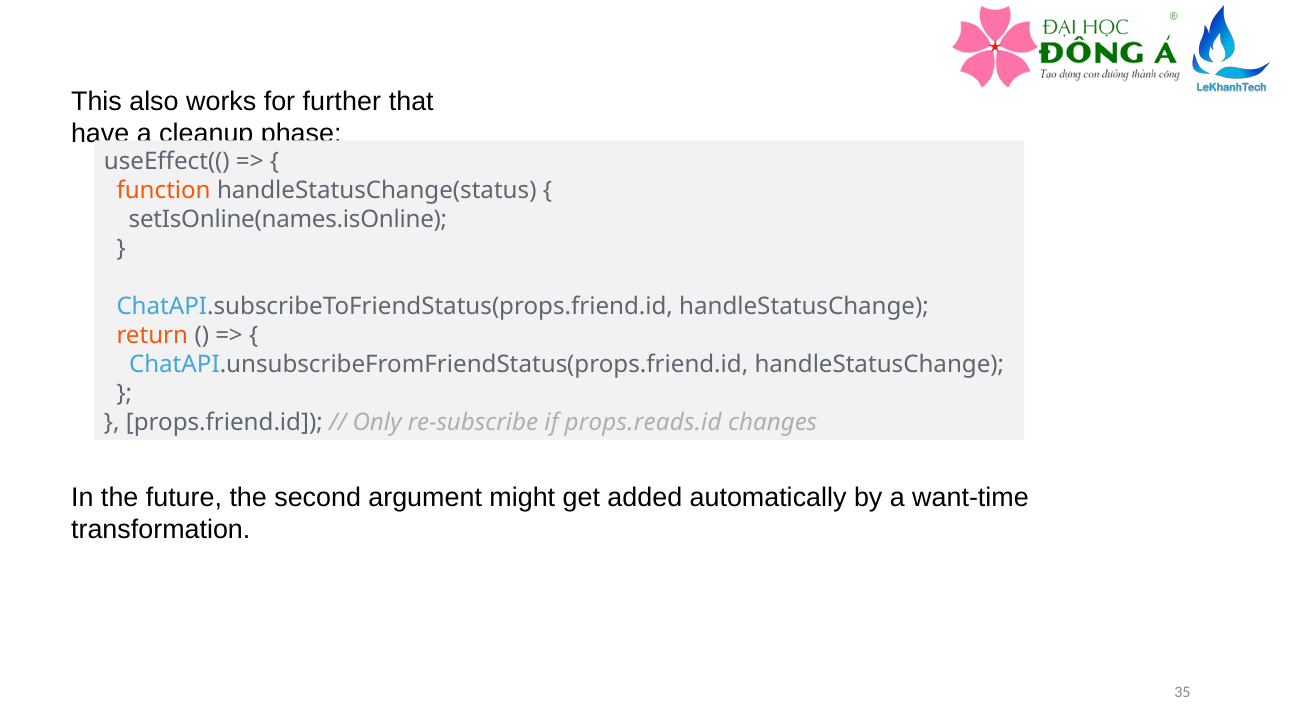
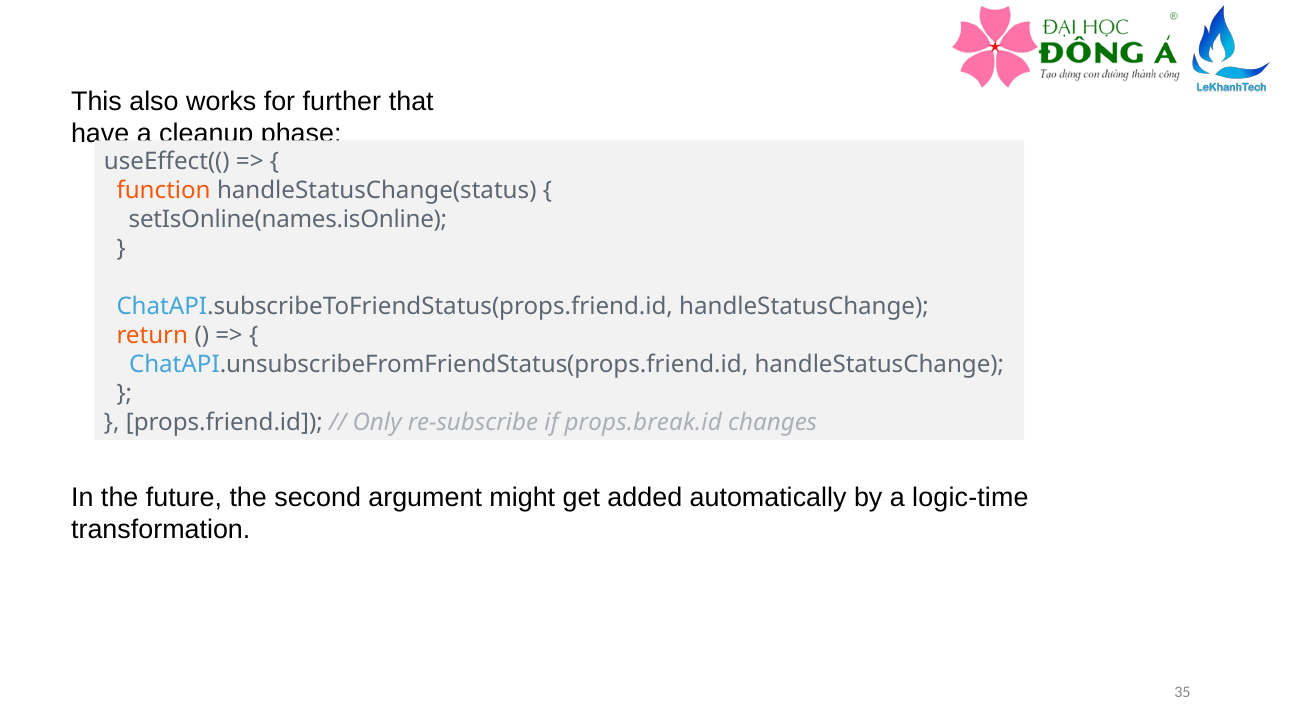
props.reads.id: props.reads.id -> props.break.id (643, 422)
want-time: want-time -> logic-time (970, 497)
